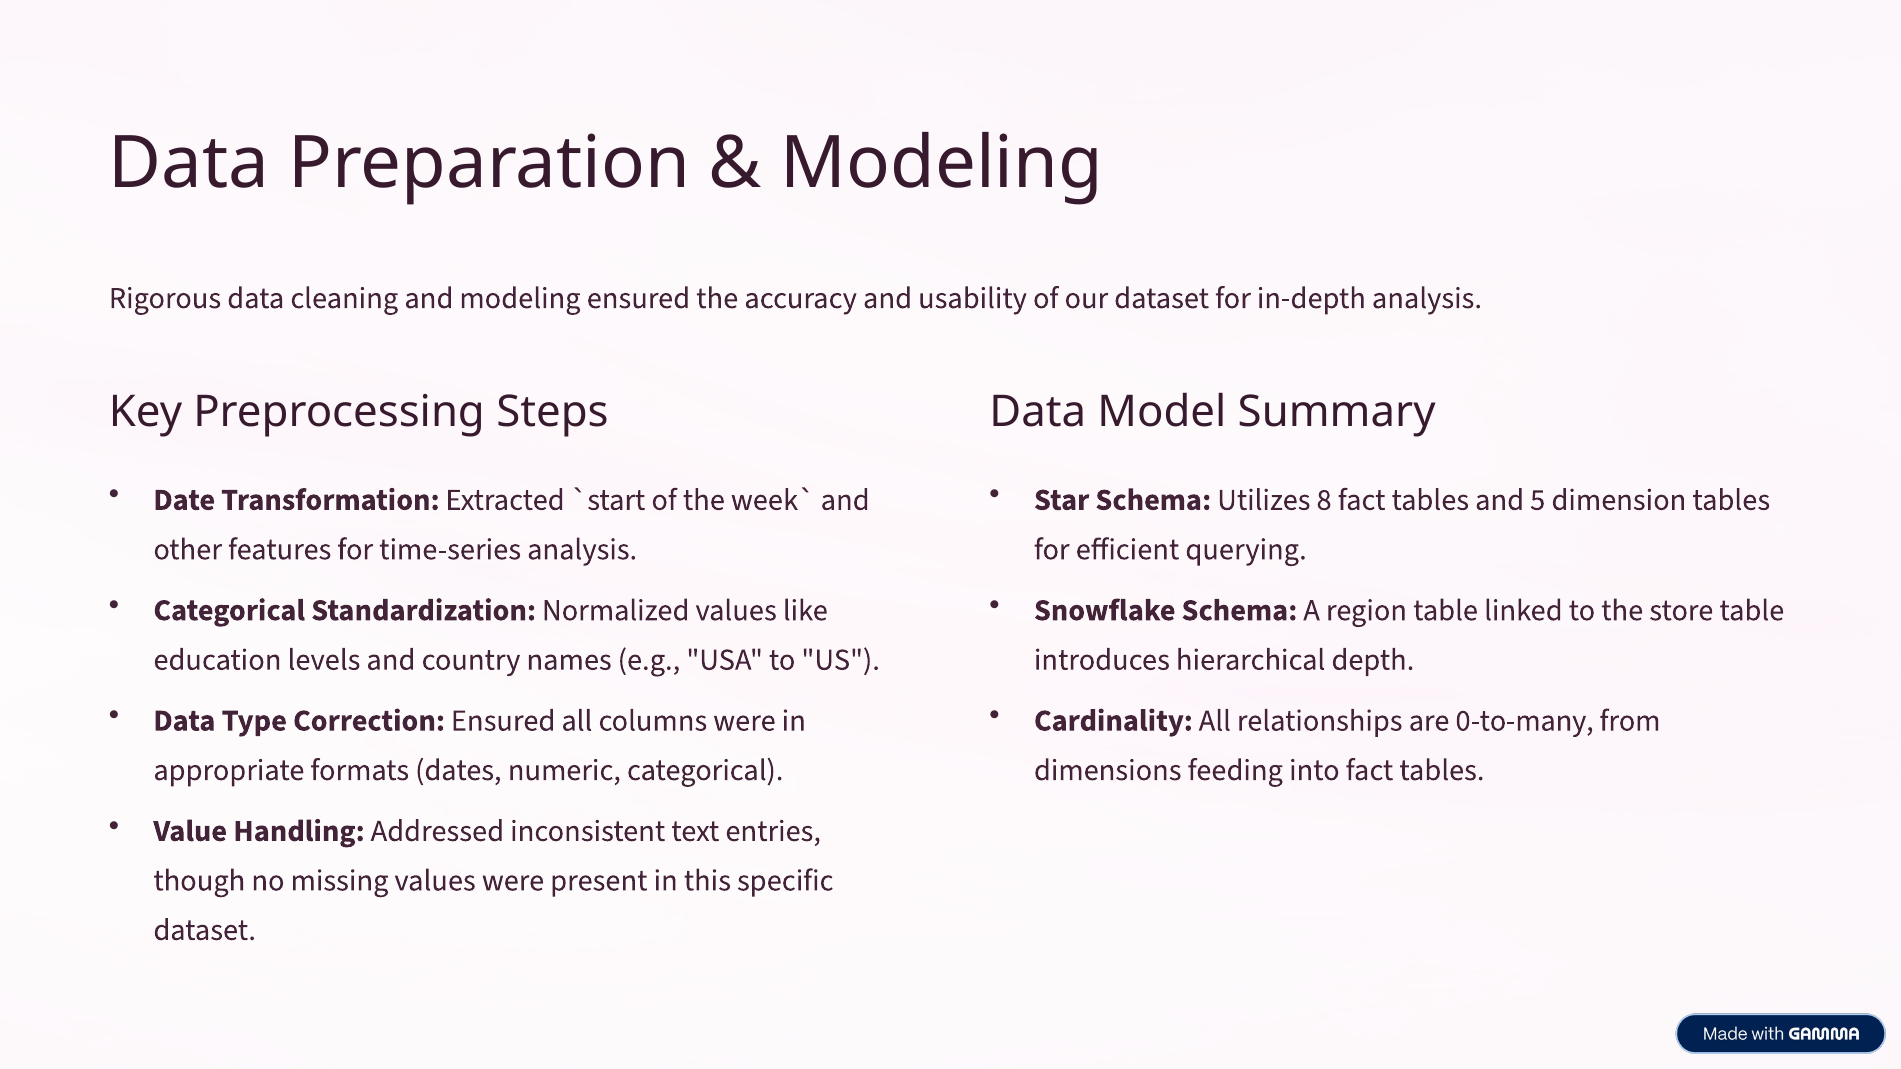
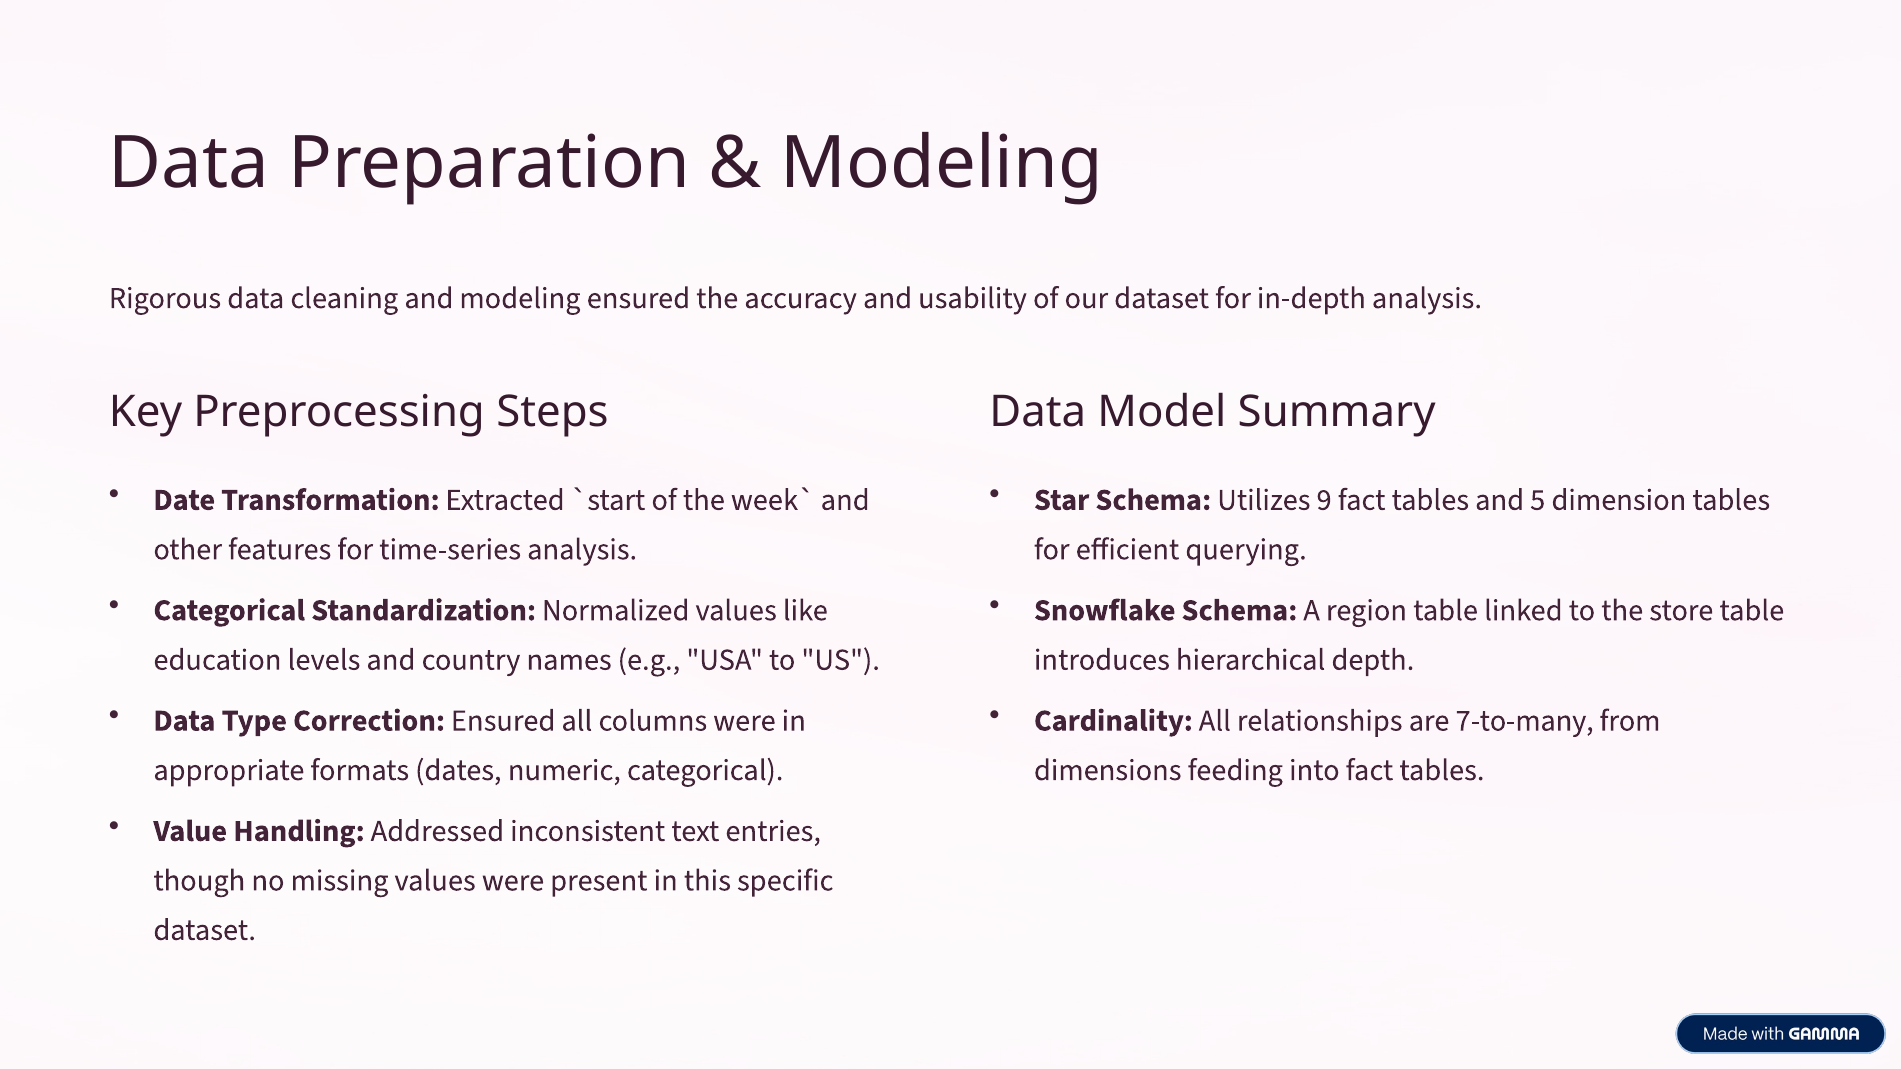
8: 8 -> 9 (1324, 500)
0-to-many: 0-to-many -> 7-to-many (1525, 721)
